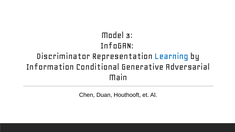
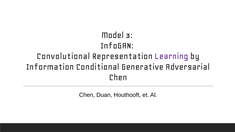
Discriminator: Discriminator -> Convolutional (63, 56)
Learning colour: blue -> purple (171, 56)
Main: Main -> Chen (118, 77)
